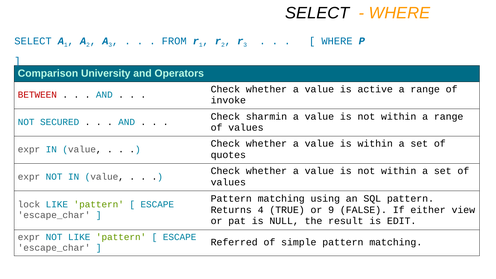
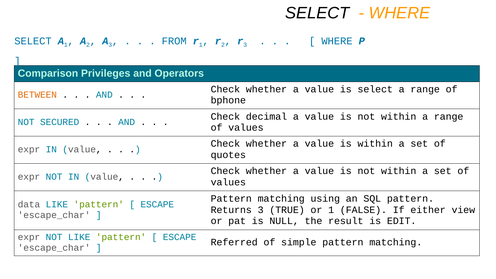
University: University -> Privileges (106, 73)
is active: active -> select (375, 89)
BETWEEN colour: red -> orange (37, 95)
invoke: invoke -> bphone (228, 100)
sharmin: sharmin -> decimal (266, 116)
lock: lock -> data (29, 205)
Returns 4: 4 -> 3 (261, 210)
or 9: 9 -> 1 (331, 210)
